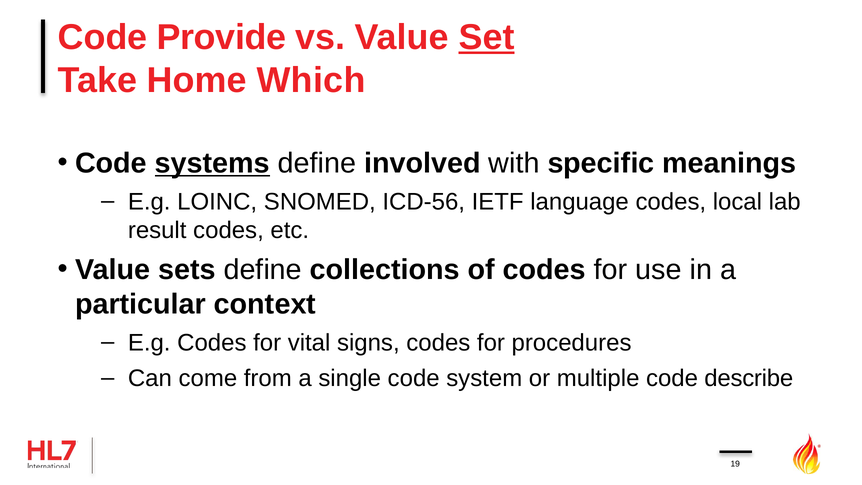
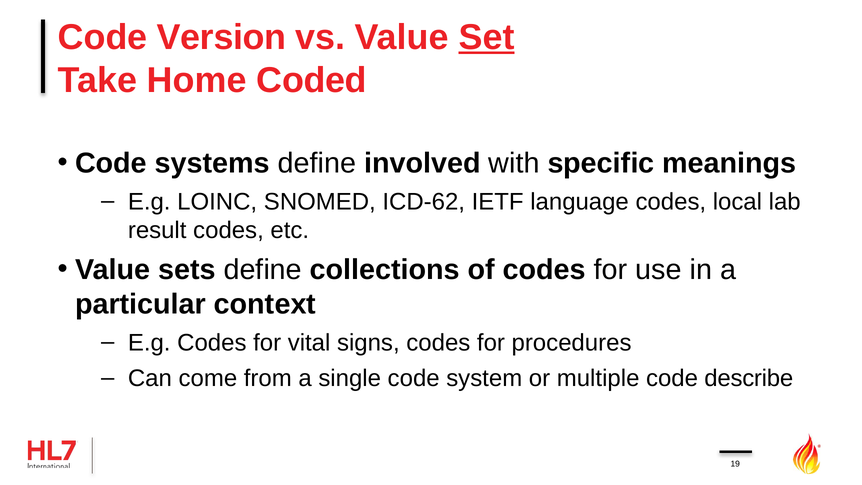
Provide: Provide -> Version (221, 37)
Which: Which -> Coded (312, 80)
systems underline: present -> none (212, 163)
ICD-56: ICD-56 -> ICD-62 (424, 202)
